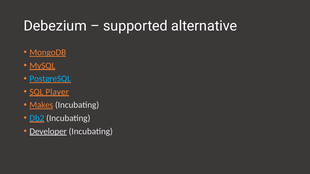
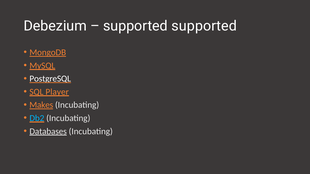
supported alternative: alternative -> supported (204, 26)
PostgreSQL colour: light blue -> white (50, 79)
Developer: Developer -> Databases (48, 132)
